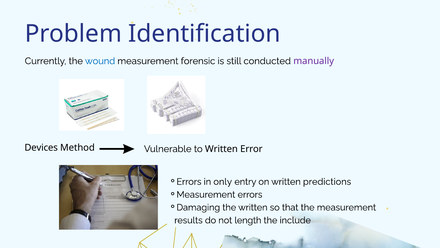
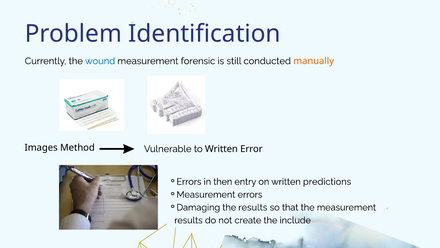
manually colour: purple -> orange (314, 61)
Devices: Devices -> Images (41, 147)
only: only -> then (223, 181)
the written: written -> results (253, 207)
length: length -> create (248, 220)
